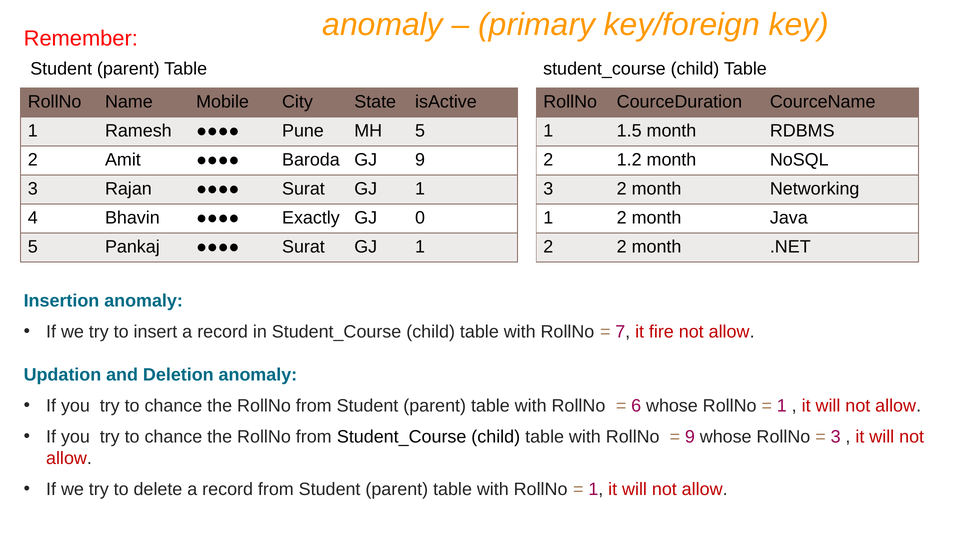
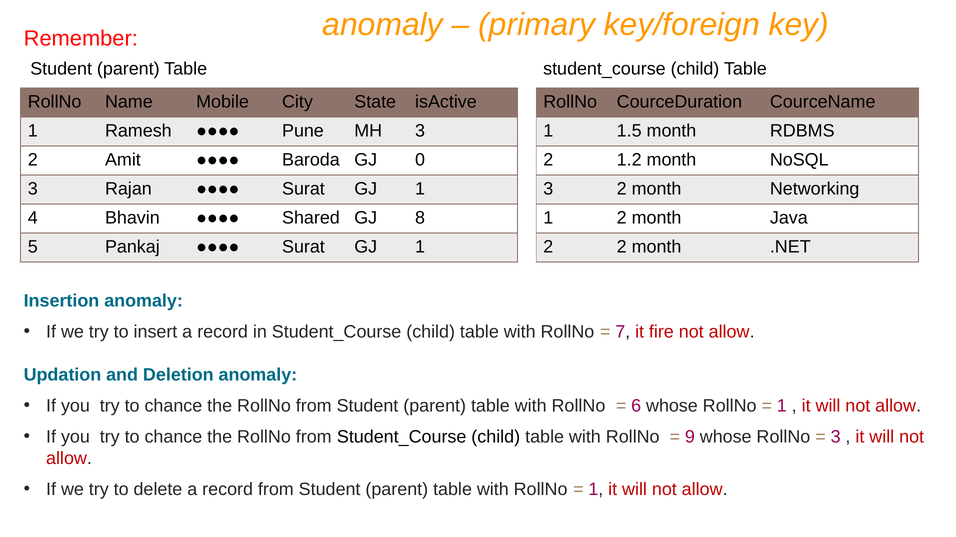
MH 5: 5 -> 3 (420, 131)
GJ 9: 9 -> 0 (420, 160)
Exactly: Exactly -> Shared (311, 218)
0: 0 -> 8 (420, 218)
